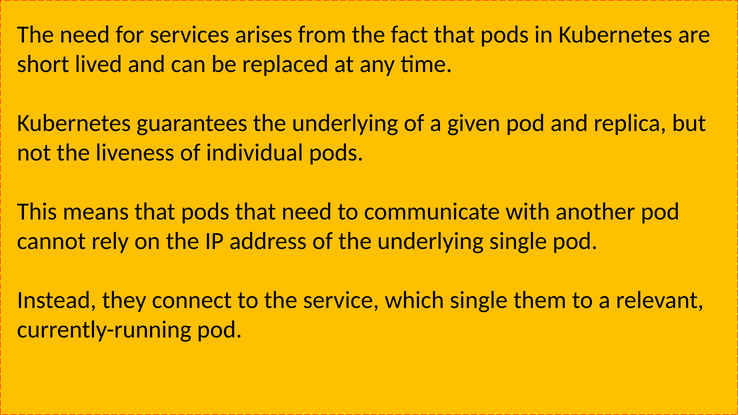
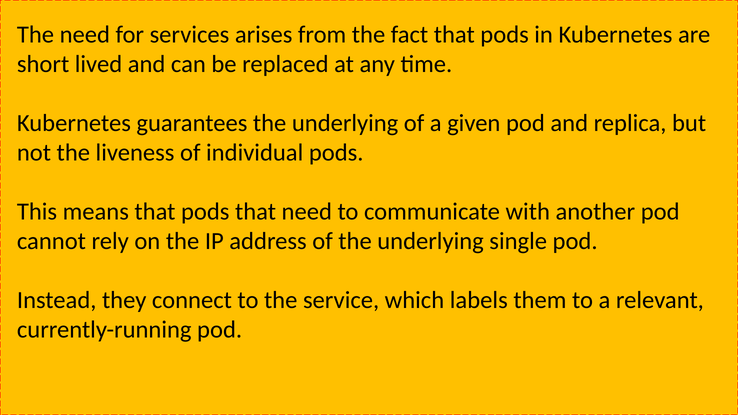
which single: single -> labels (479, 300)
